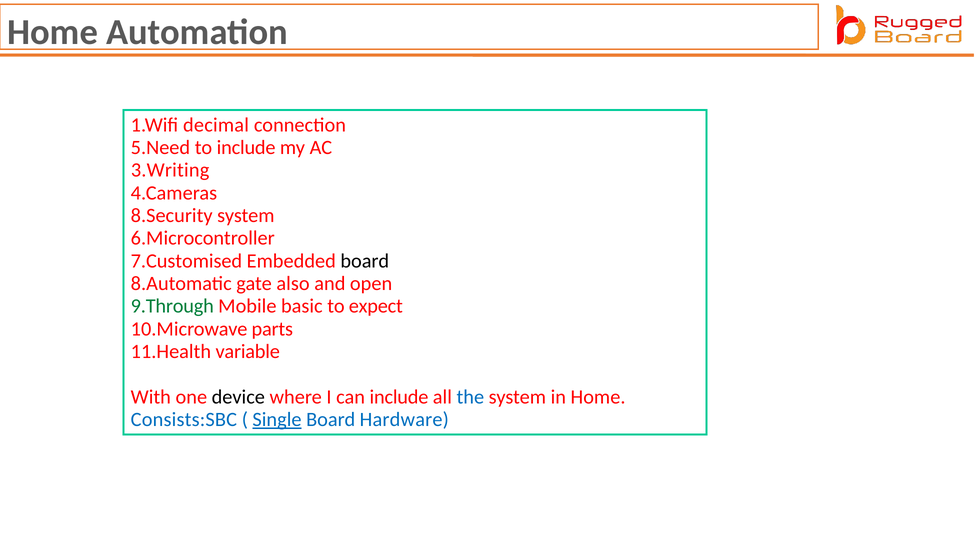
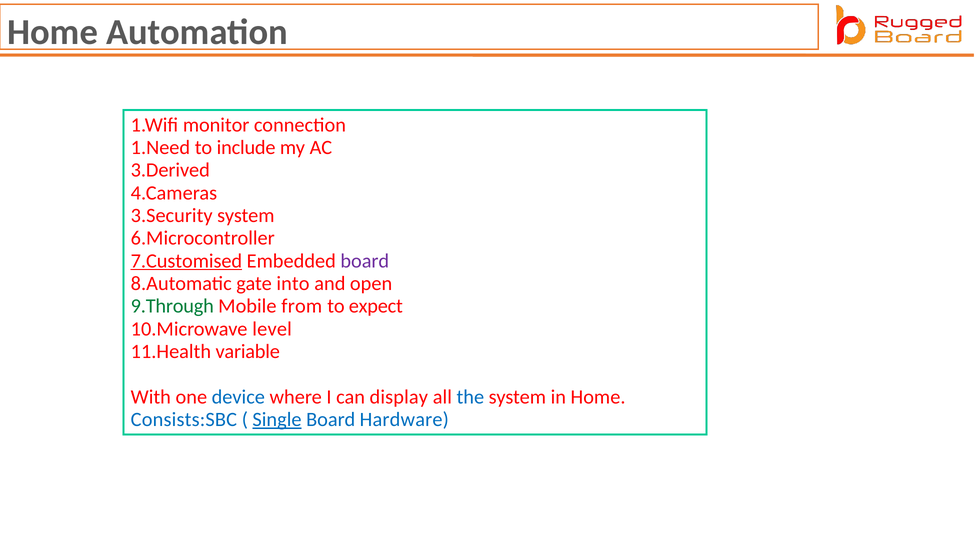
decimal: decimal -> monitor (216, 125)
5.Need: 5.Need -> 1.Need (160, 148)
3.Writing: 3.Writing -> 3.Derived (170, 170)
8.Security: 8.Security -> 3.Security (172, 216)
7.Customised underline: none -> present (186, 261)
board colour: black -> purple (365, 261)
also: also -> into (293, 284)
basic: basic -> from (302, 306)
parts: parts -> level (272, 329)
device colour: black -> blue (238, 397)
can include: include -> display (399, 397)
